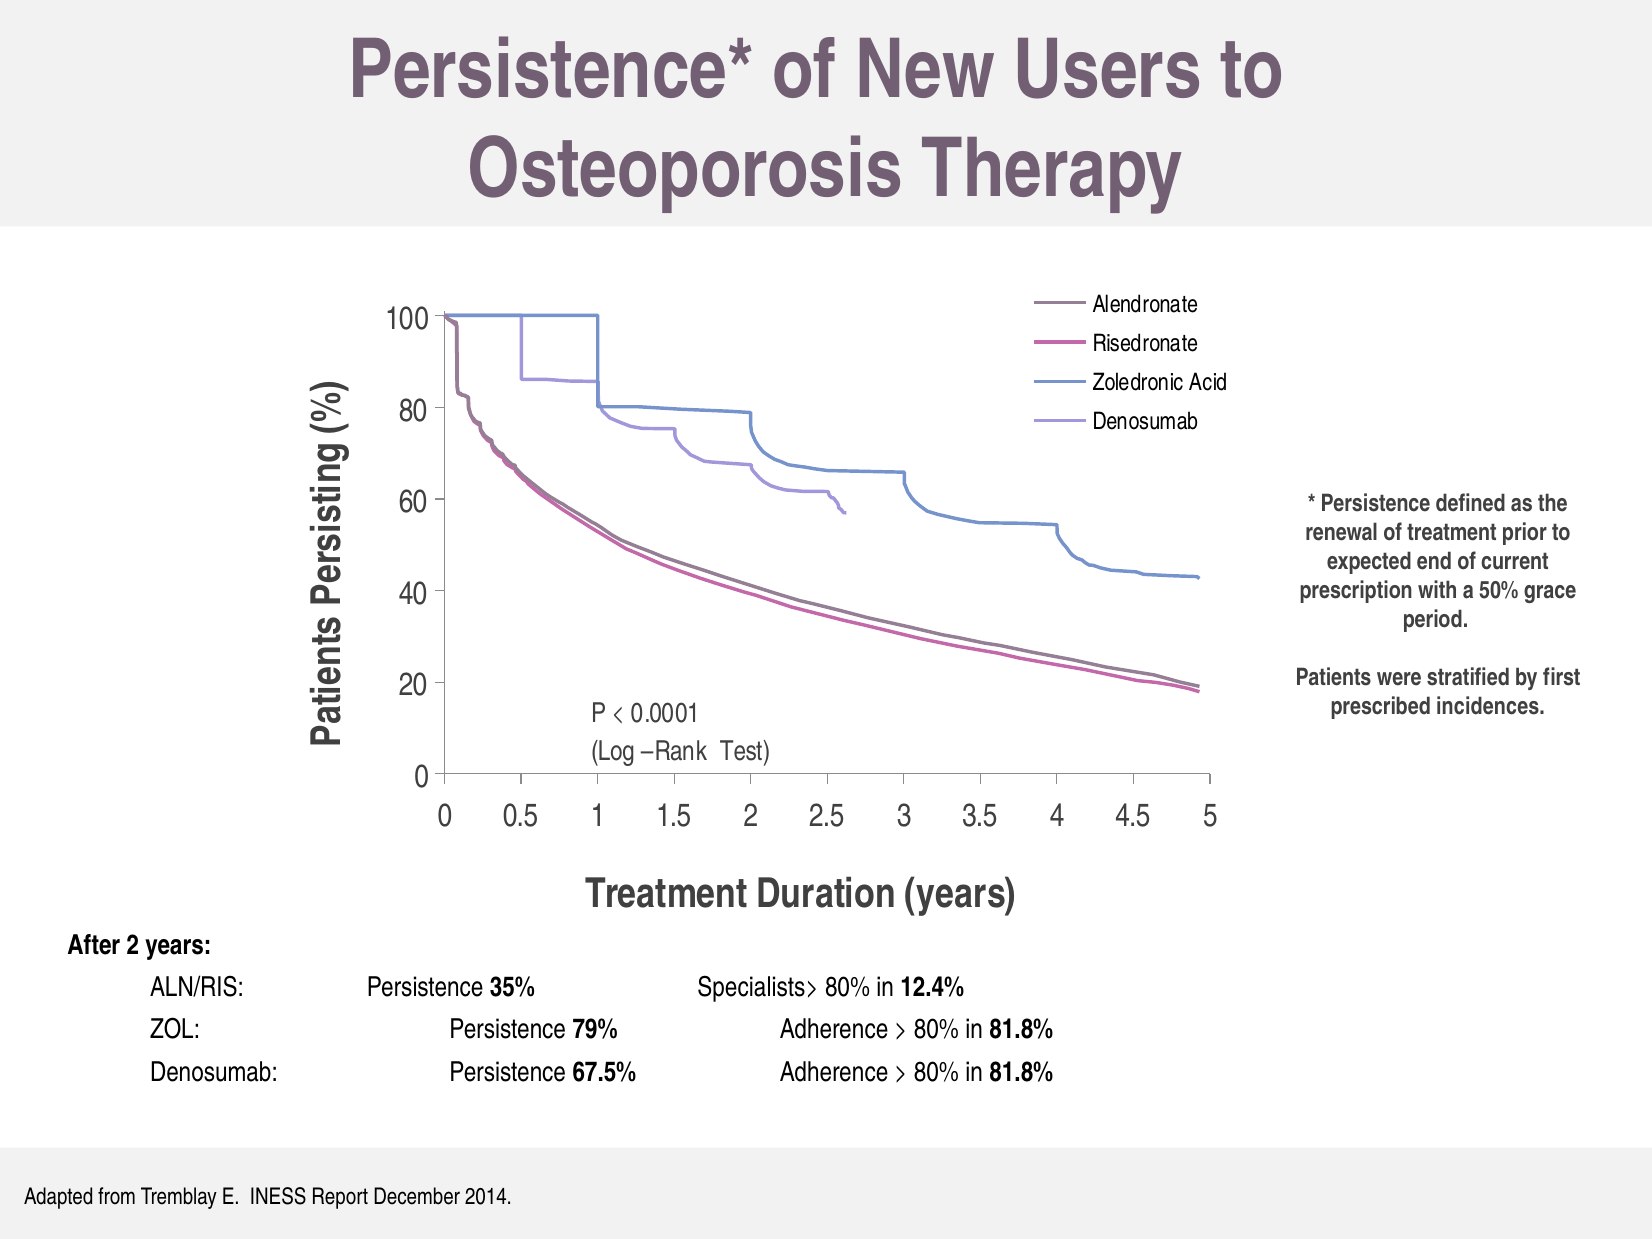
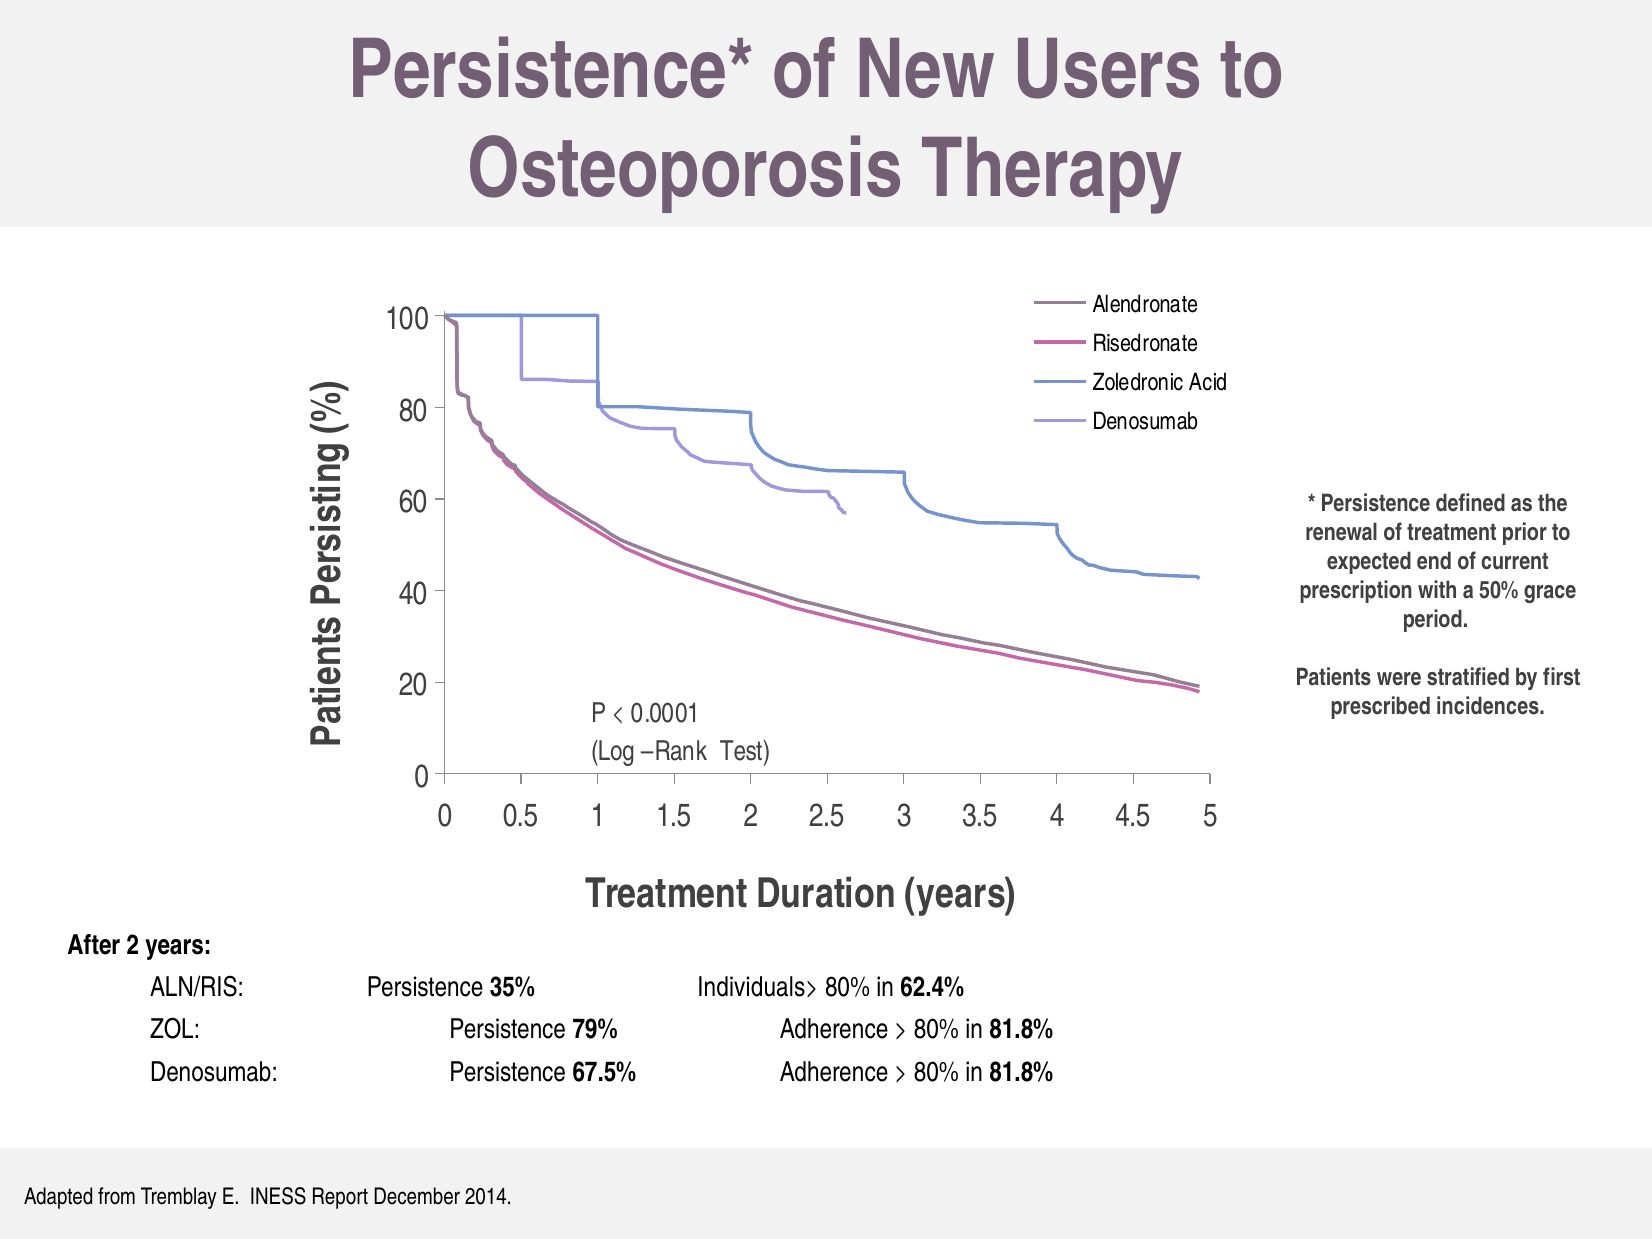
Specialists>: Specialists> -> Individuals> (758, 988)
12.4%: 12.4% -> 62.4% (932, 988)
